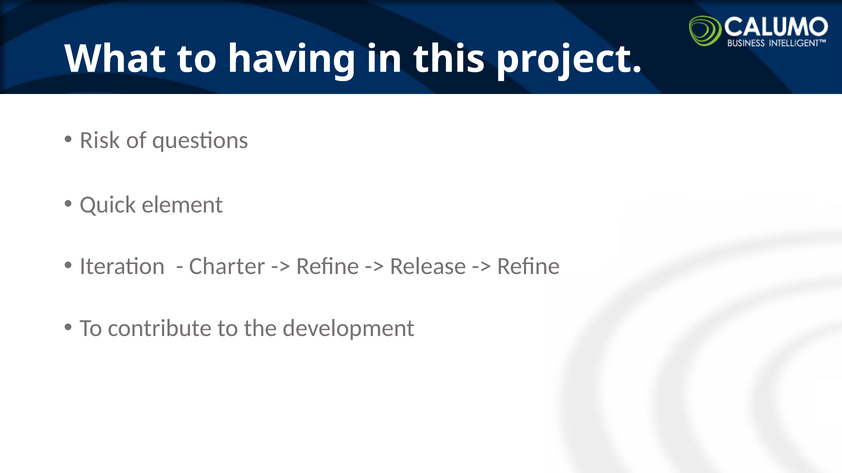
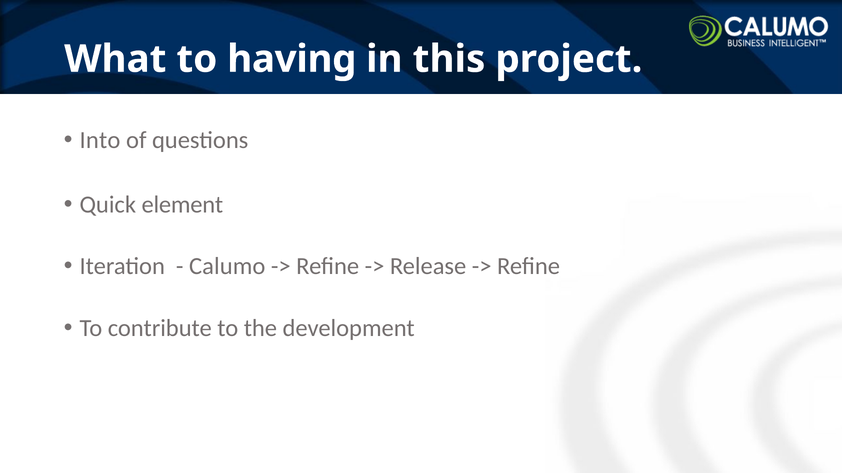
Risk: Risk -> Into (100, 140)
Charter: Charter -> Calumo (227, 267)
